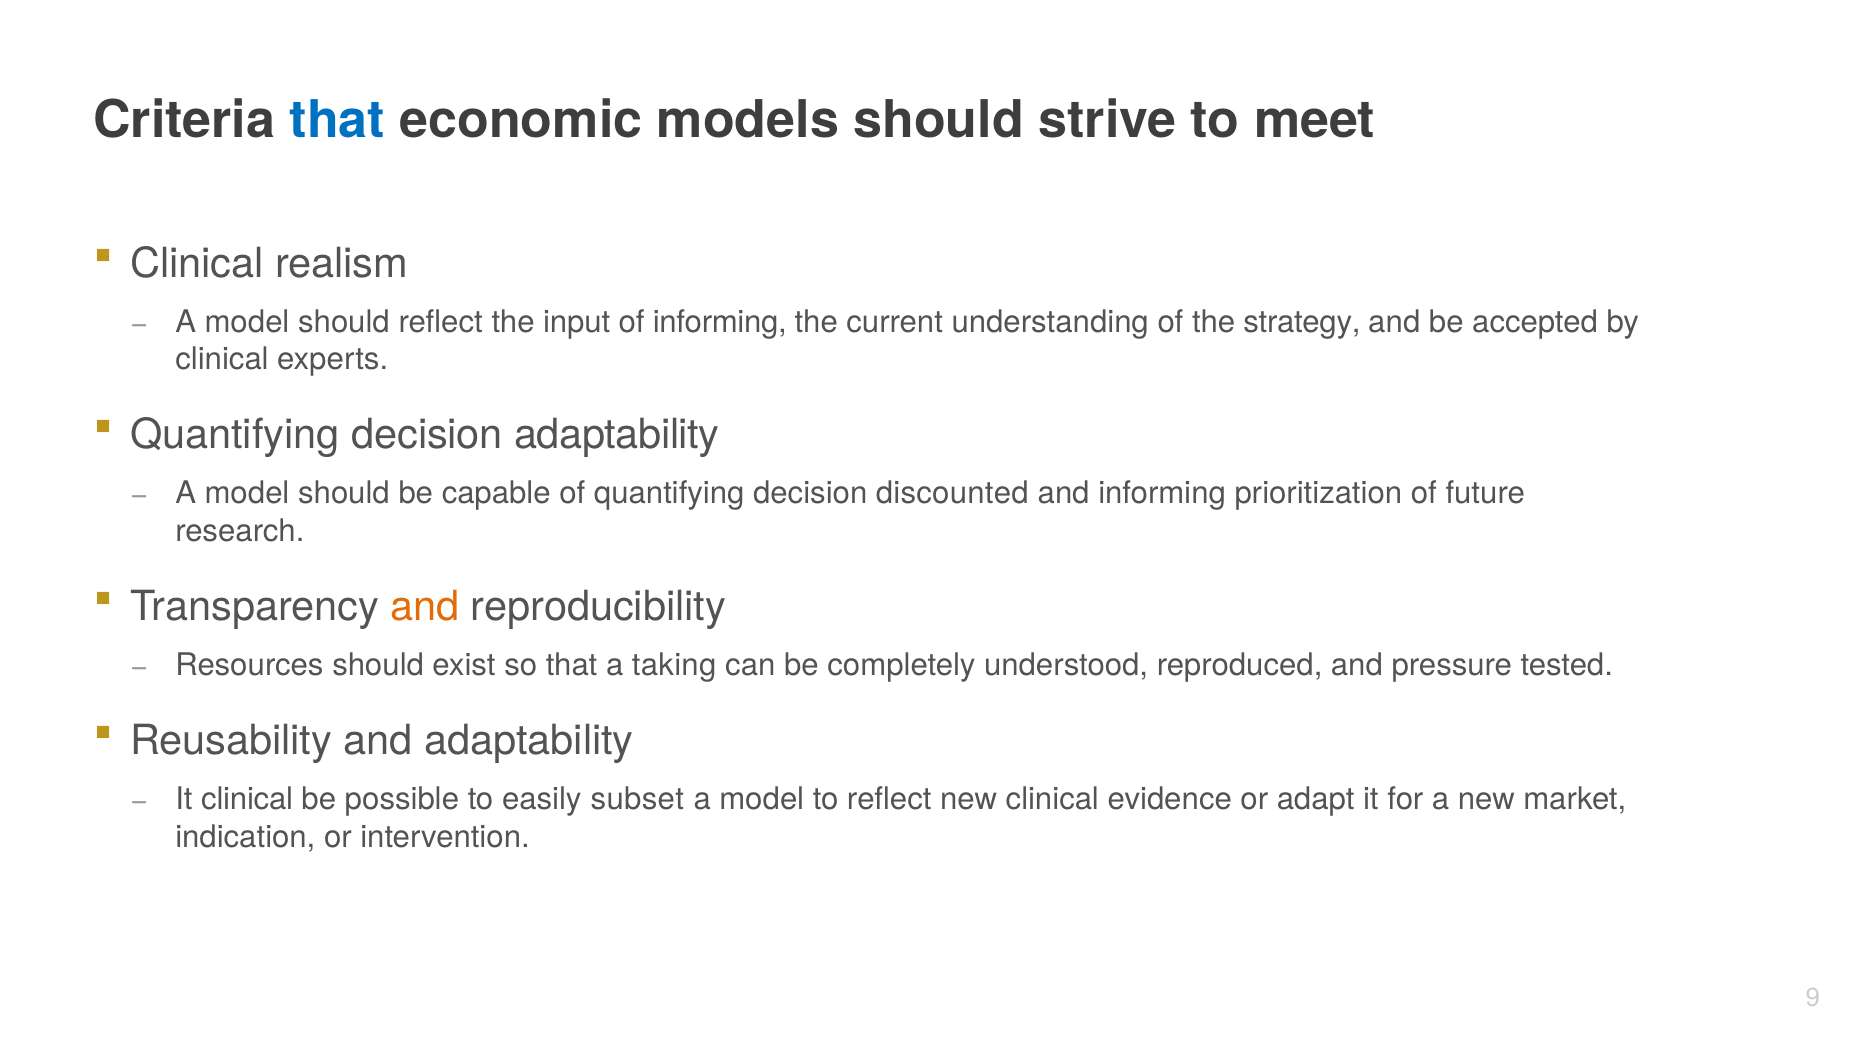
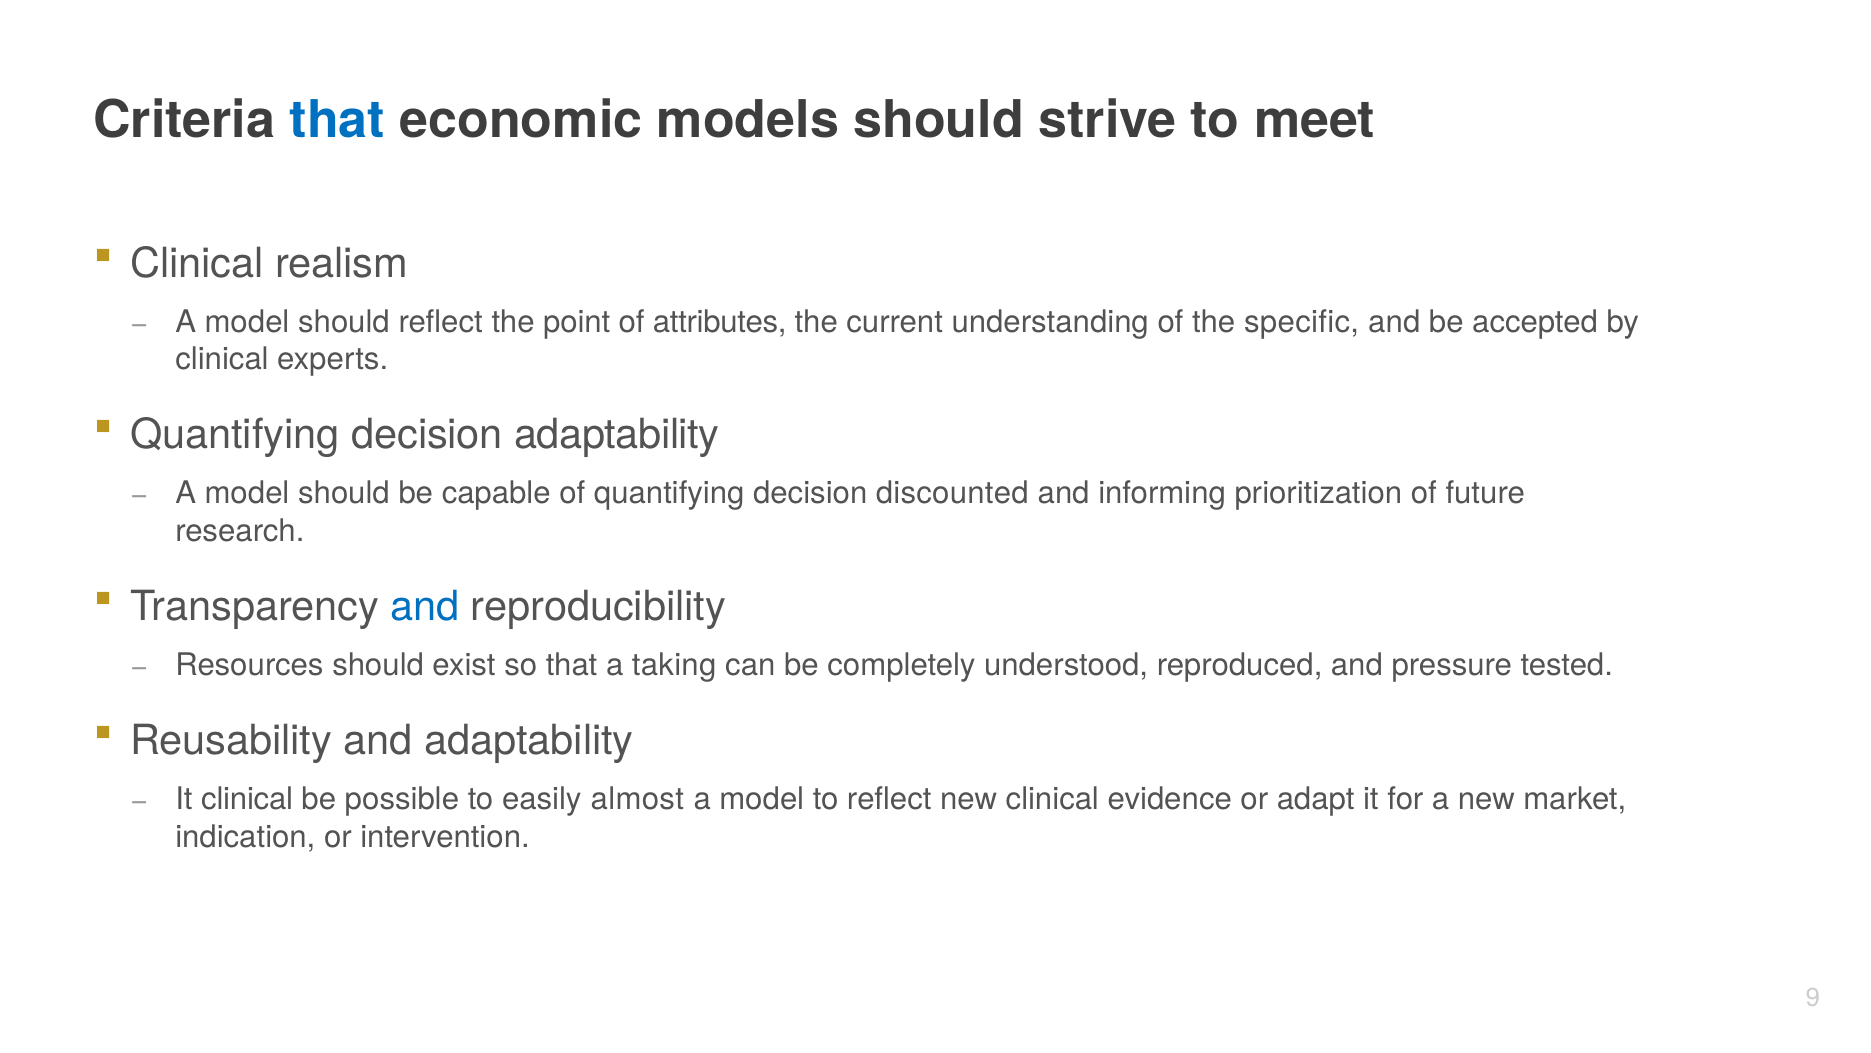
input: input -> point (577, 322)
of informing: informing -> attributes (720, 322)
strategy: strategy -> specific (1302, 322)
and colour: orange -> blue (425, 606)
subset: subset -> almost (637, 799)
